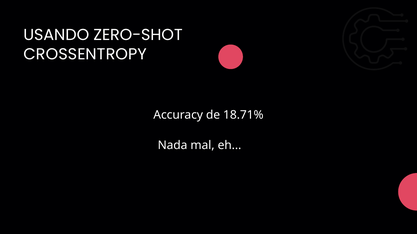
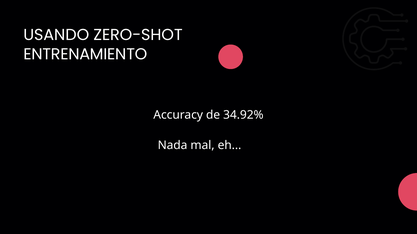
CROSSENTROPY: CROSSENTROPY -> ENTRENAMIENTO (85, 54)
18.71%: 18.71% -> 34.92% (243, 115)
